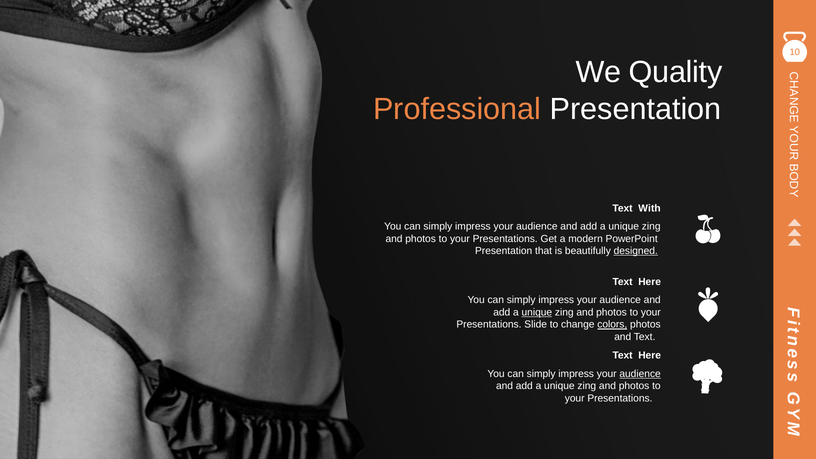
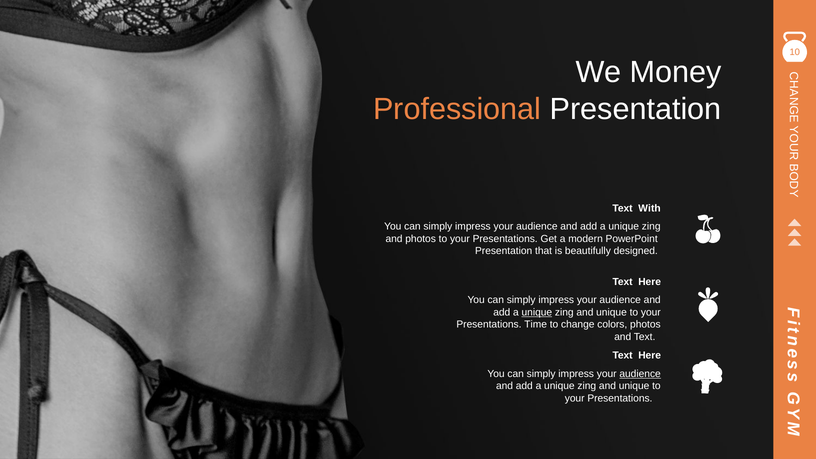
Quality: Quality -> Money (676, 72)
designed underline: present -> none (636, 251)
photos: photos -> unique (612, 312)
Slide: Slide -> Time (536, 325)
colors underline: present -> none (612, 325)
photos: photos -> unique (634, 386)
